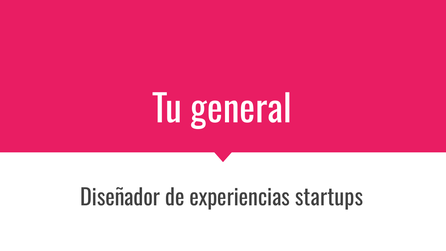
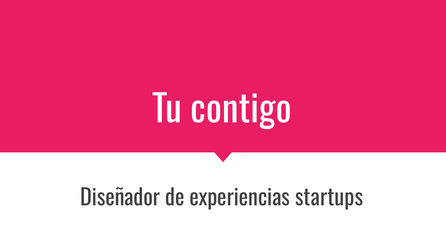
general: general -> contigo (241, 110)
